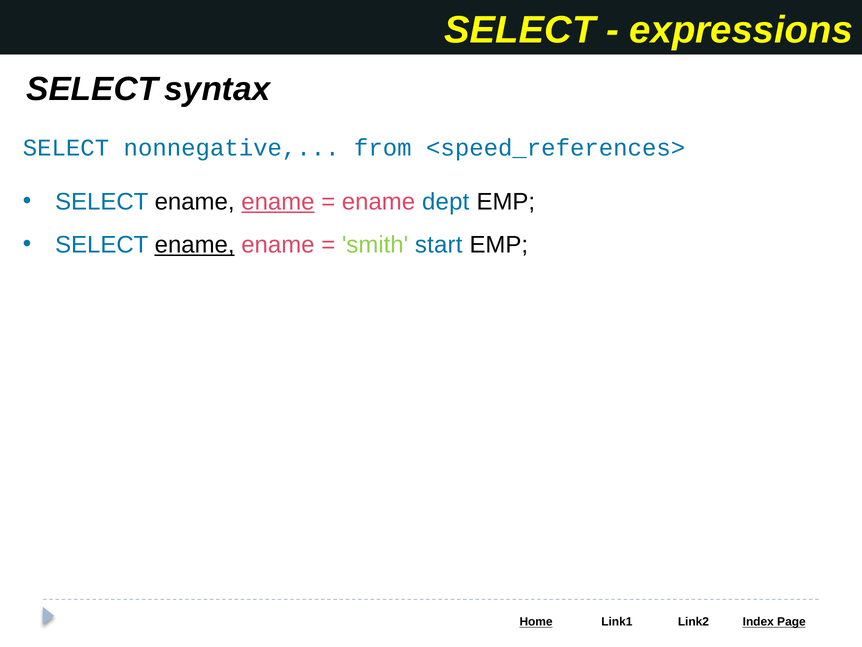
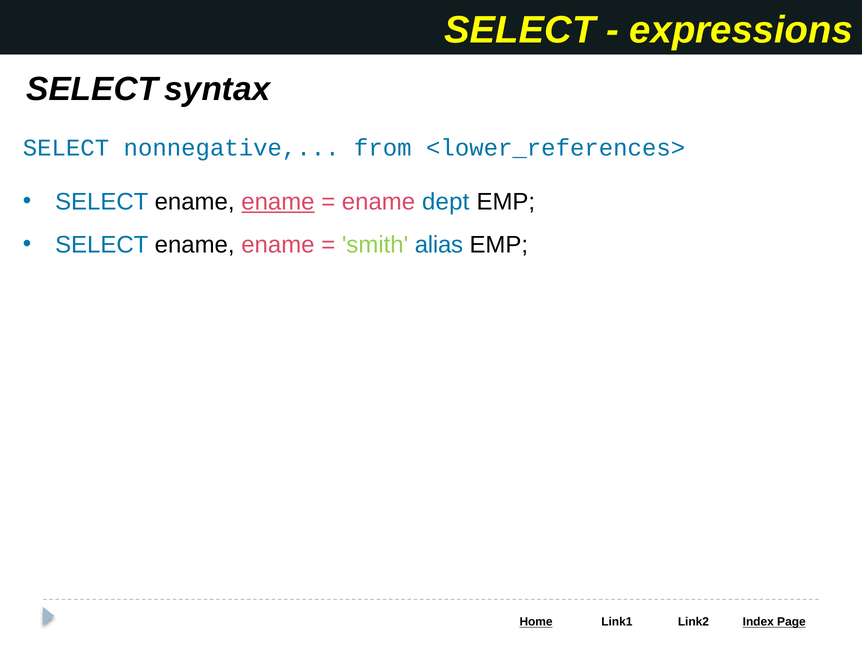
<speed_references>: <speed_references> -> <lower_references> (556, 148)
ename underline: present -> none (195, 245)
start: start -> alias (439, 245)
